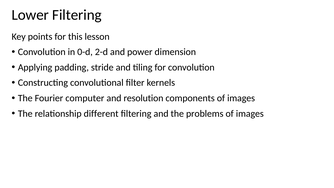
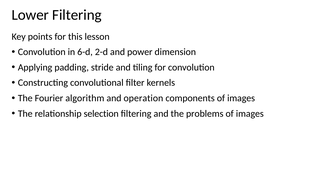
0-d: 0-d -> 6-d (85, 52)
computer: computer -> algorithm (85, 98)
resolution: resolution -> operation (143, 98)
different: different -> selection (101, 113)
